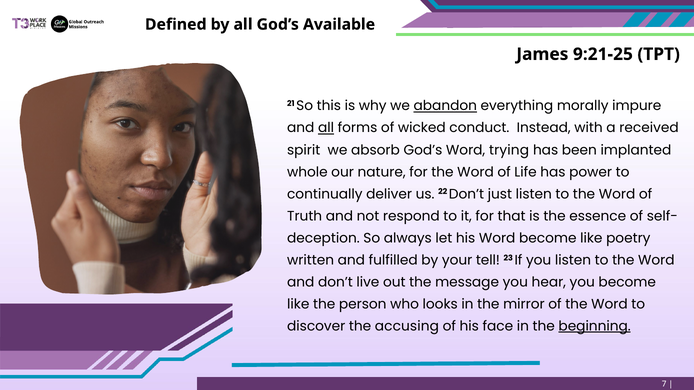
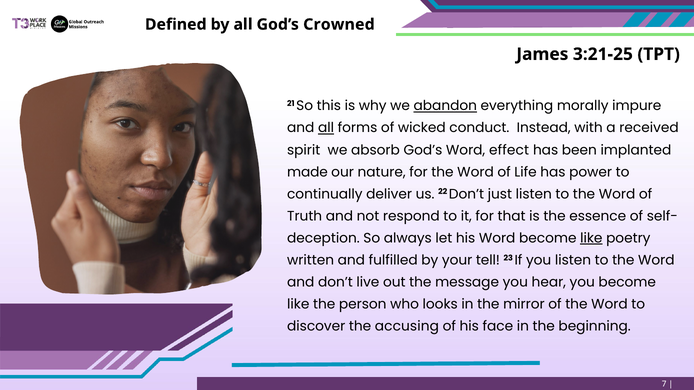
Available: Available -> Crowned (339, 24)
9:21-25: 9:21-25 -> 3:21-25 (603, 54)
trying: trying -> effect (509, 150)
whole: whole -> made (307, 172)
like underline: none -> present (591, 238)
beginning underline: present -> none (595, 327)
